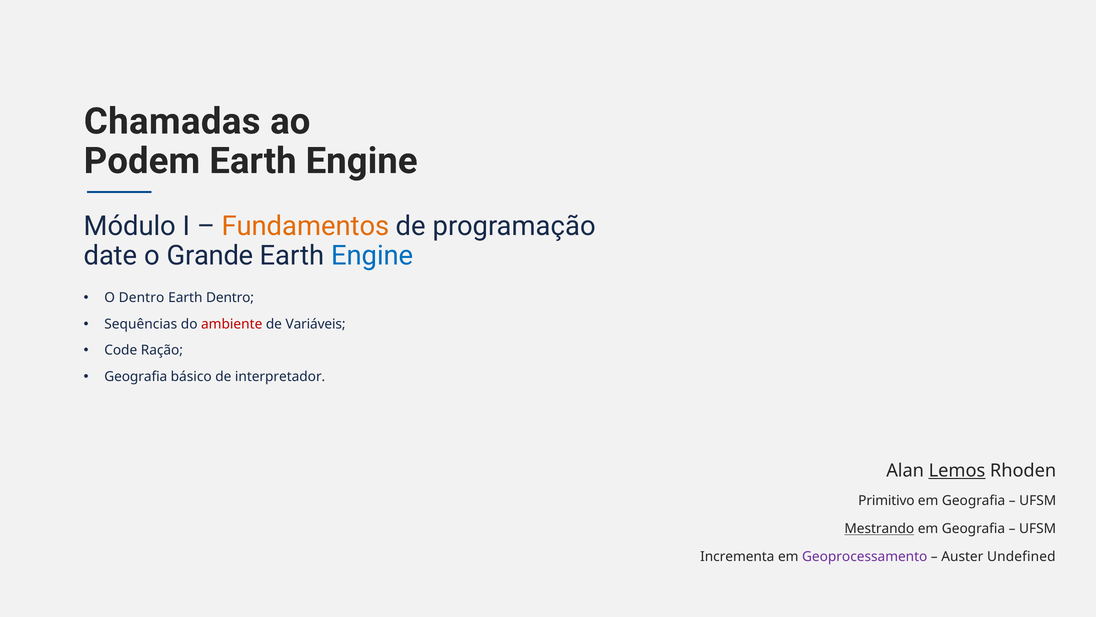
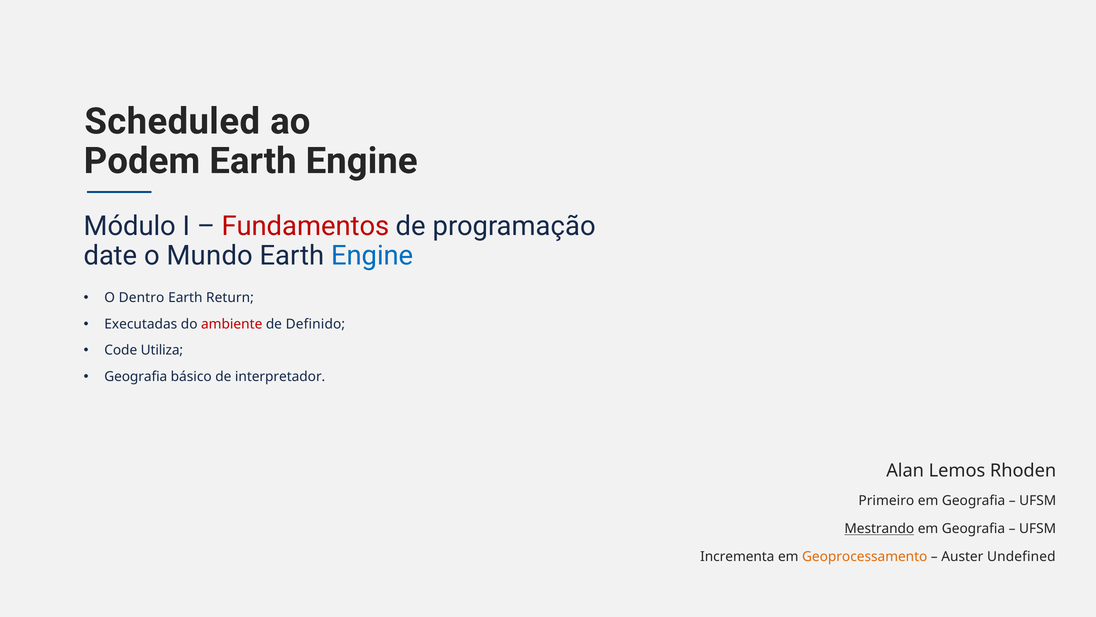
Chamadas: Chamadas -> Scheduled (172, 121)
Fundamentos colour: orange -> red (306, 226)
Grande: Grande -> Mundo (210, 255)
Earth Dentro: Dentro -> Return (230, 298)
Sequências: Sequências -> Executadas (141, 324)
Variáveis: Variáveis -> Definido (315, 324)
Ração: Ração -> Utiliza (162, 350)
Lemos underline: present -> none (957, 470)
Primitivo: Primitivo -> Primeiro (886, 501)
Geoprocessamento colour: purple -> orange (865, 556)
